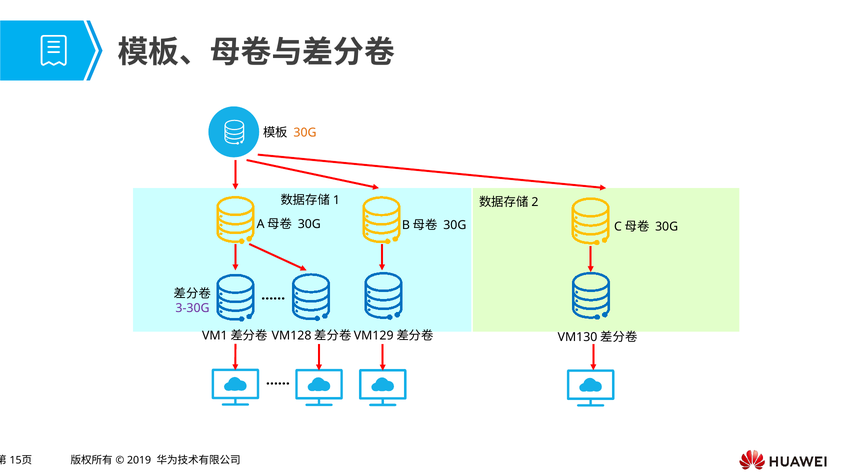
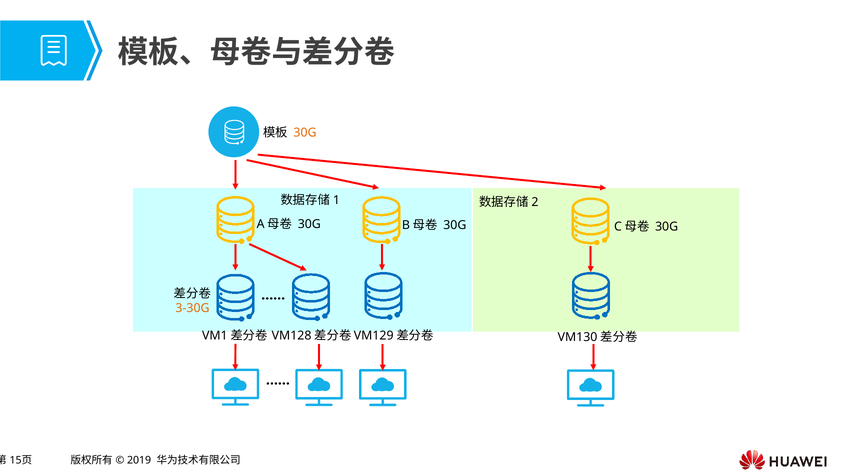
3-30G colour: purple -> orange (192, 309)
